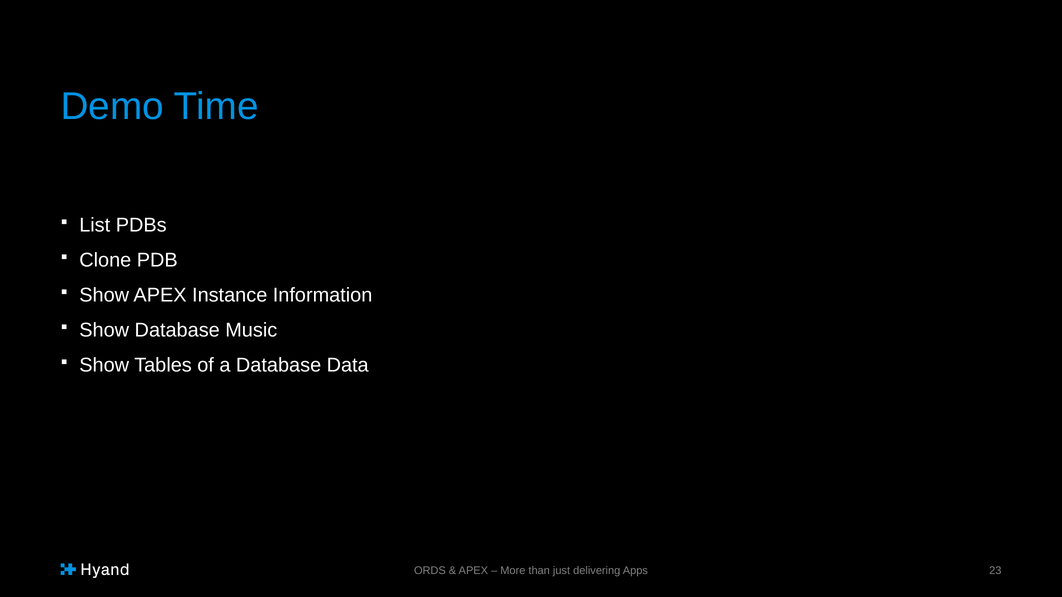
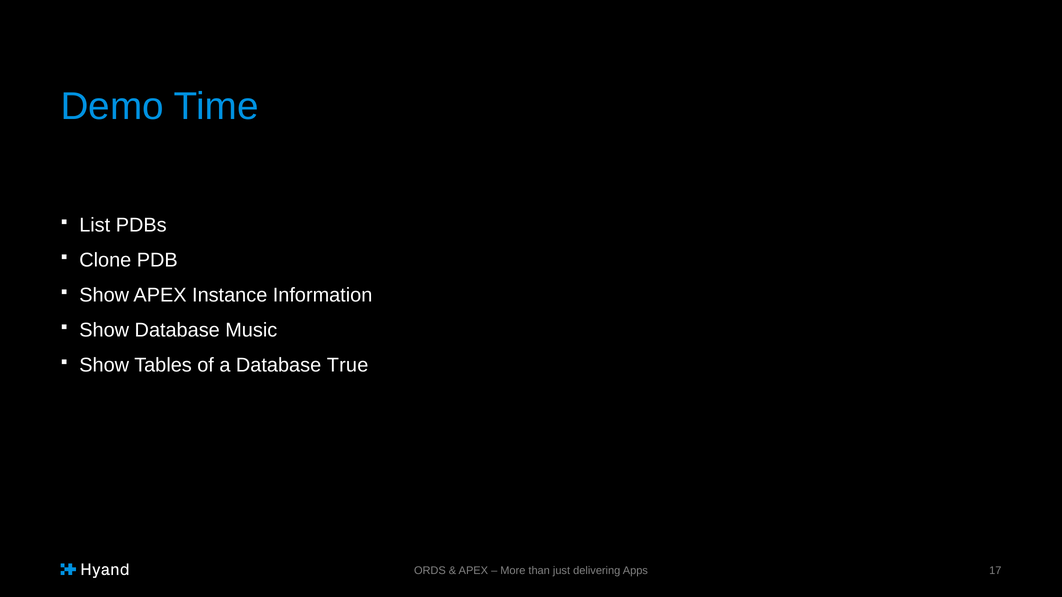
Data: Data -> True (348, 365)
23: 23 -> 17 (995, 571)
